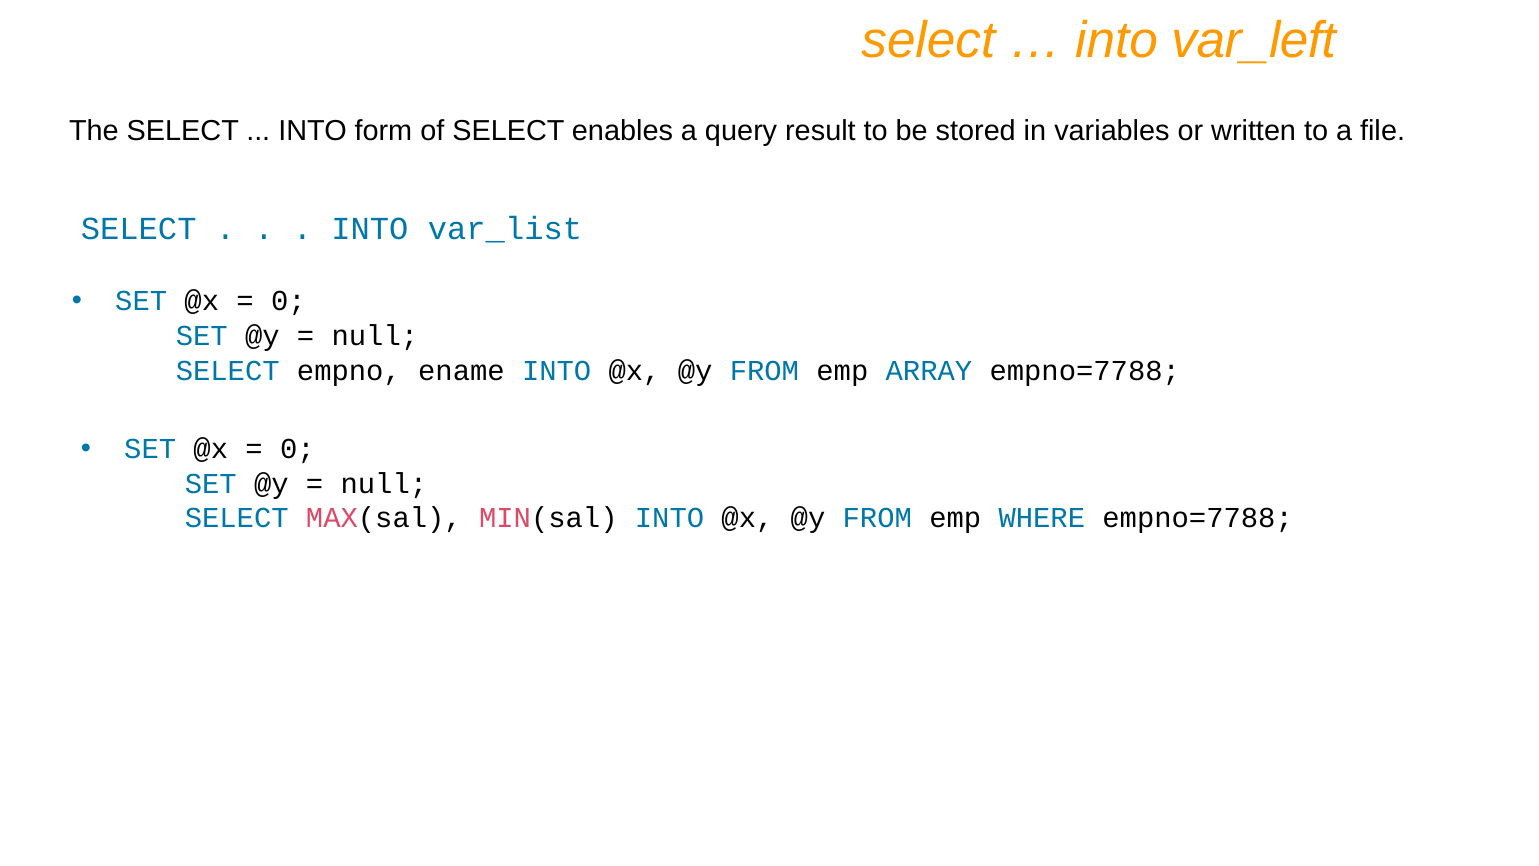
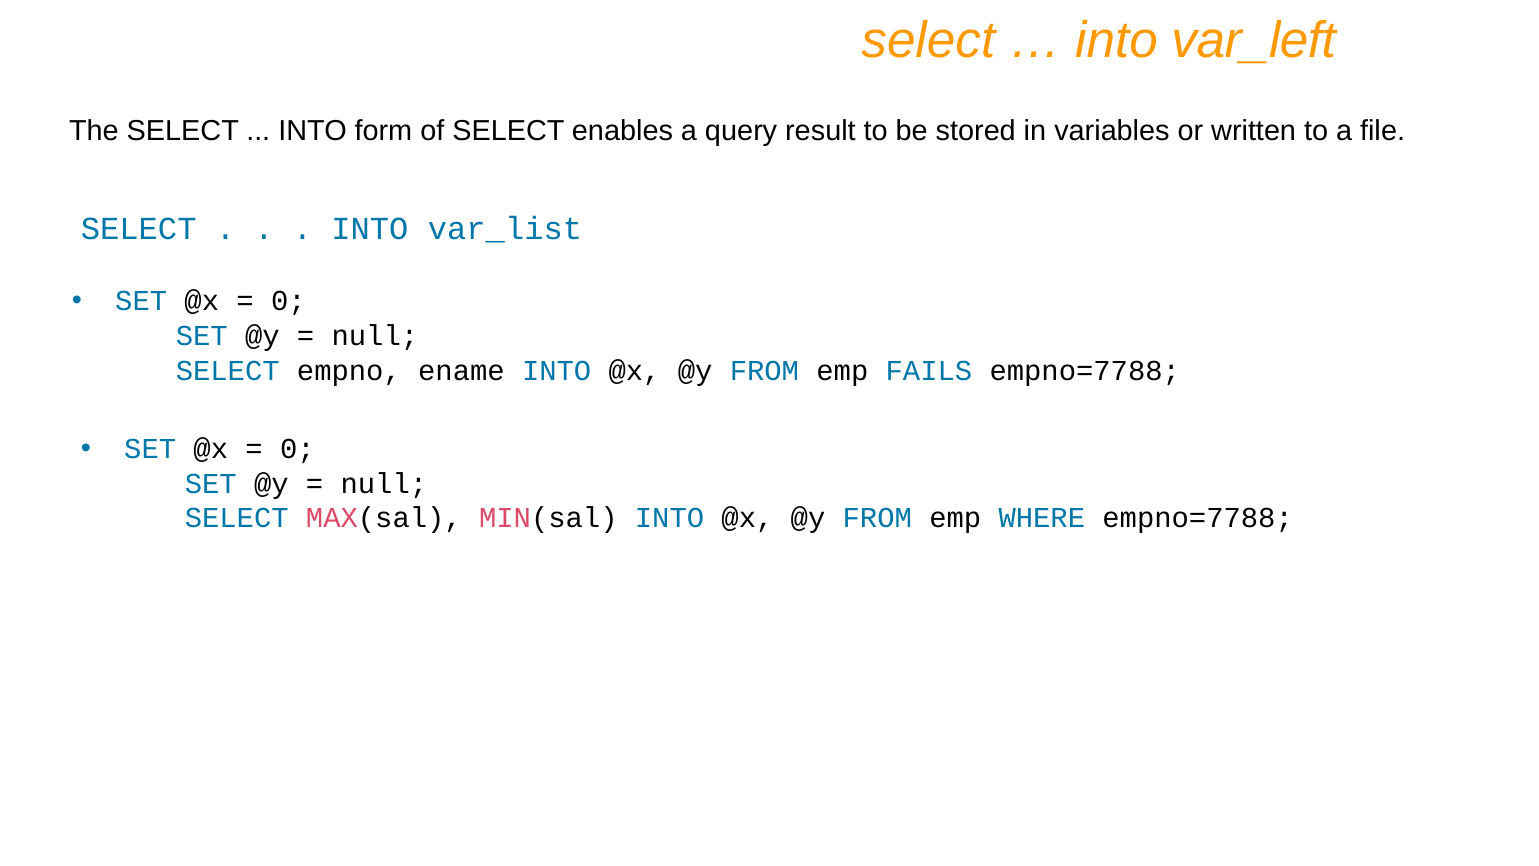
ARRAY: ARRAY -> FAILS (929, 371)
